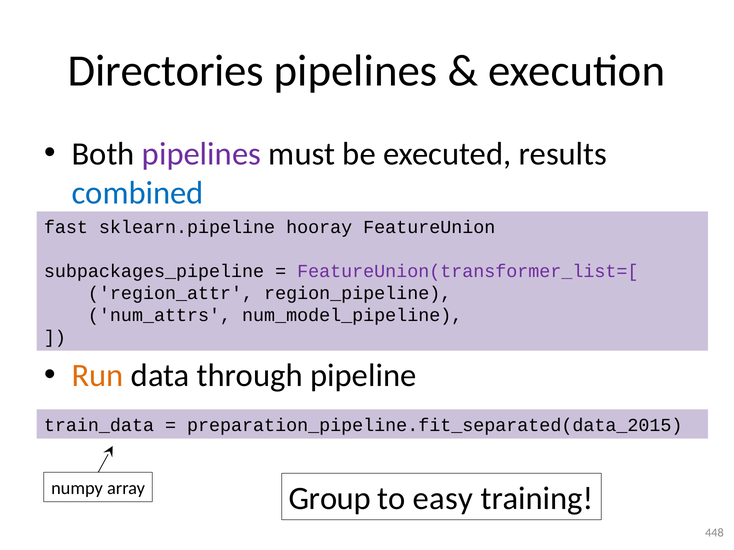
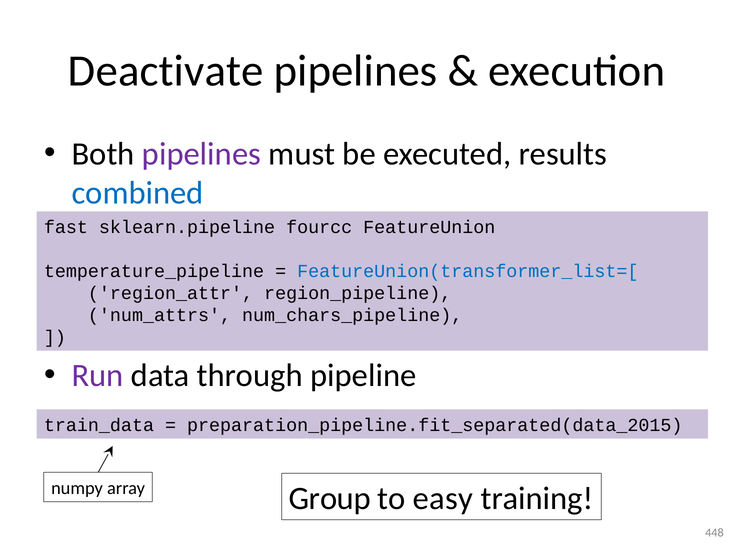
Directories: Directories -> Deactivate (166, 71)
hooray: hooray -> fourcc (319, 228)
subpackages_pipeline: subpackages_pipeline -> temperature_pipeline (154, 272)
FeatureUnion(transformer_list=[ colour: purple -> blue (468, 272)
num_model_pipeline: num_model_pipeline -> num_chars_pipeline (352, 316)
Run colour: orange -> purple (98, 376)
